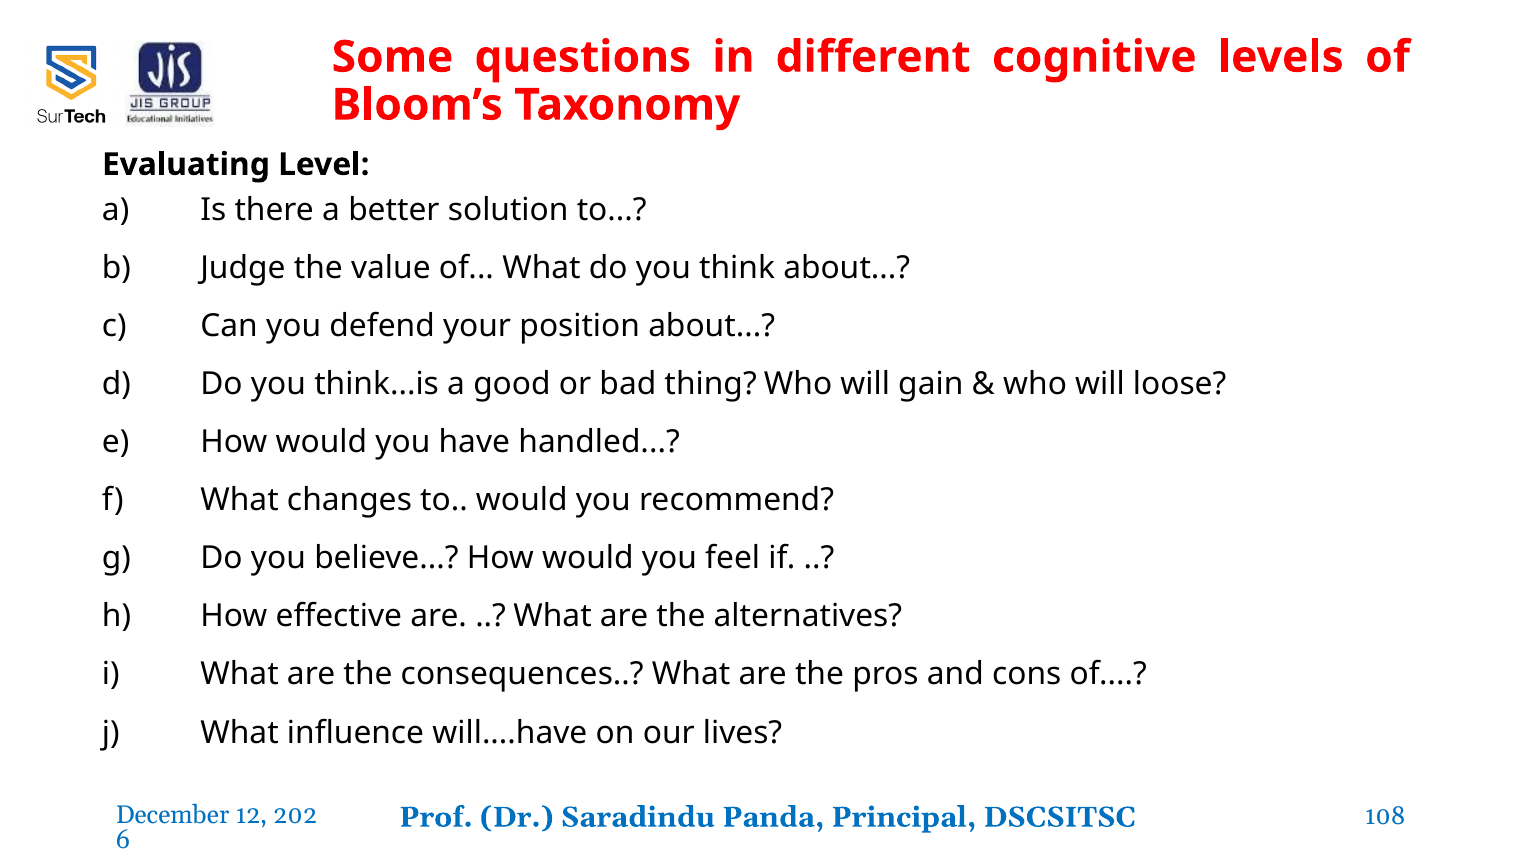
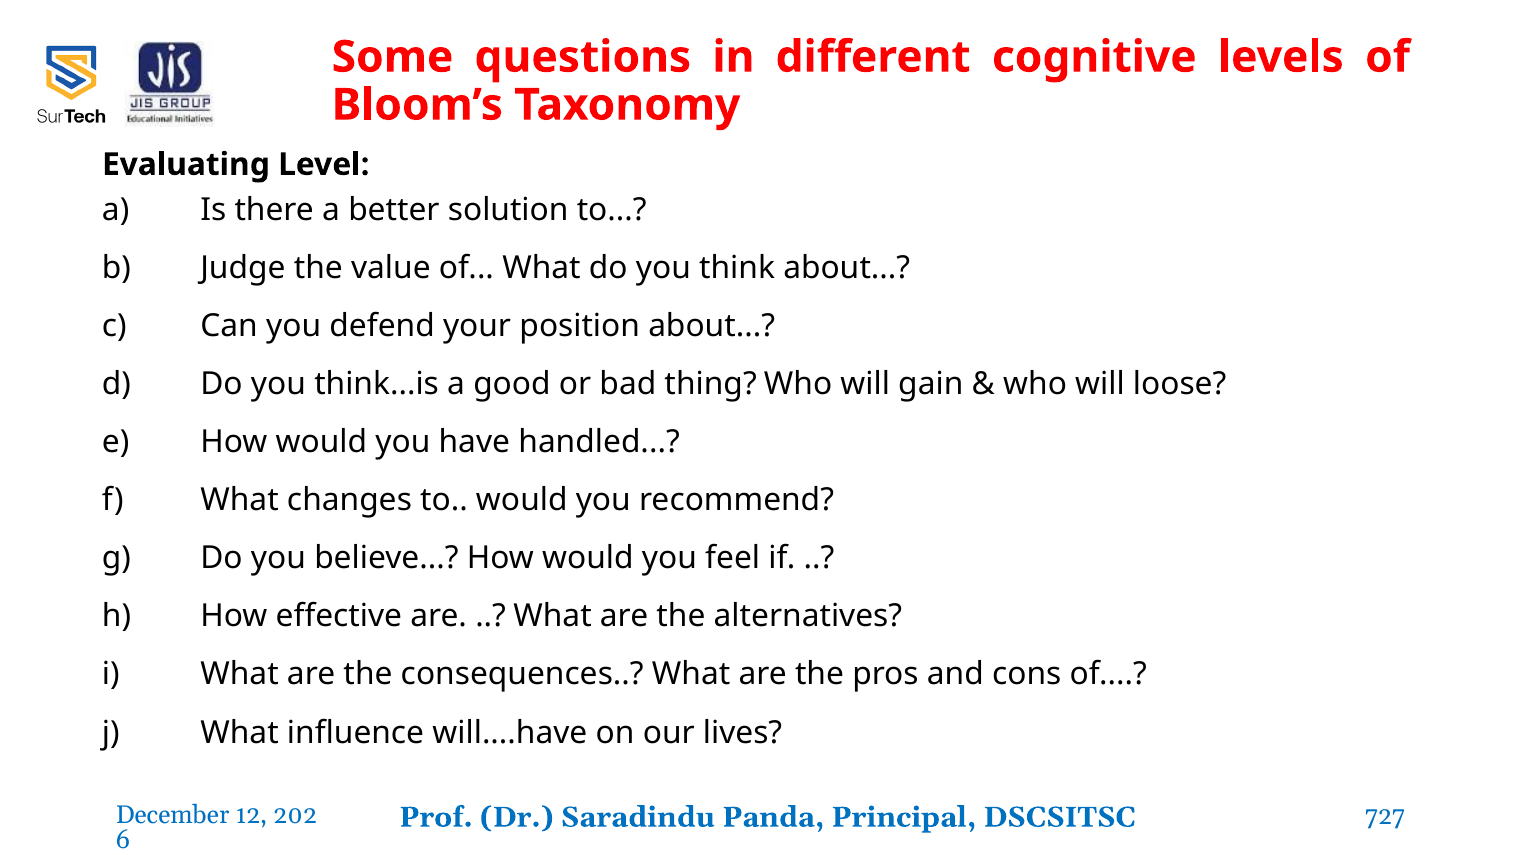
108: 108 -> 727 (1385, 817)
